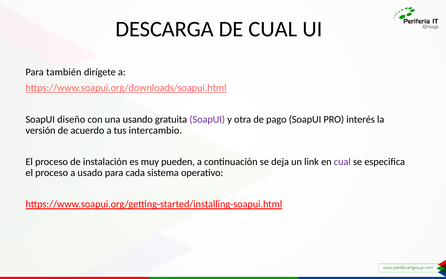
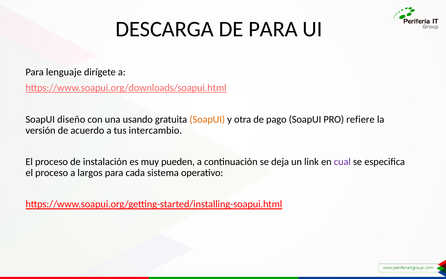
DE CUAL: CUAL -> PARA (273, 29)
también: también -> lenguaje (64, 72)
SoapUI colour: purple -> orange (207, 119)
interés: interés -> refiere (360, 119)
usado: usado -> largos (90, 173)
